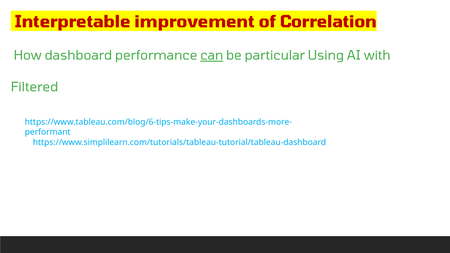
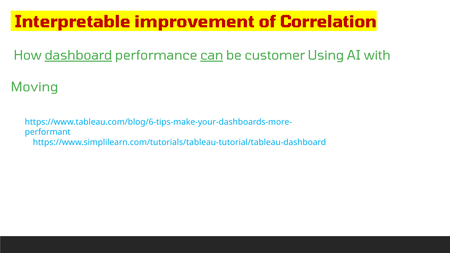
dashboard underline: none -> present (78, 56)
particular: particular -> customer (275, 56)
Filtered: Filtered -> Moving (35, 87)
